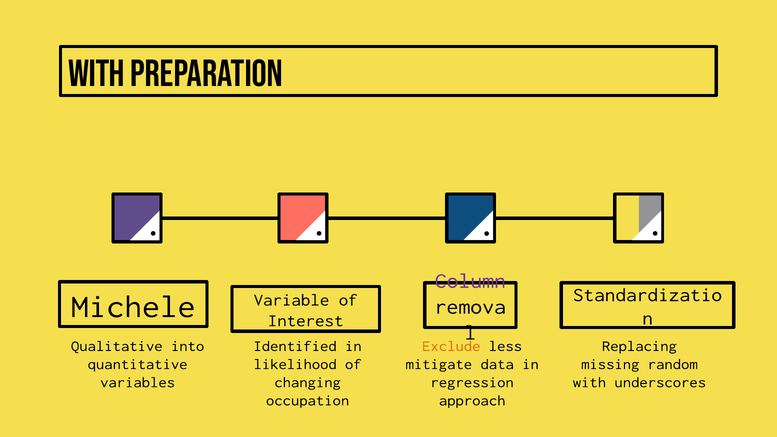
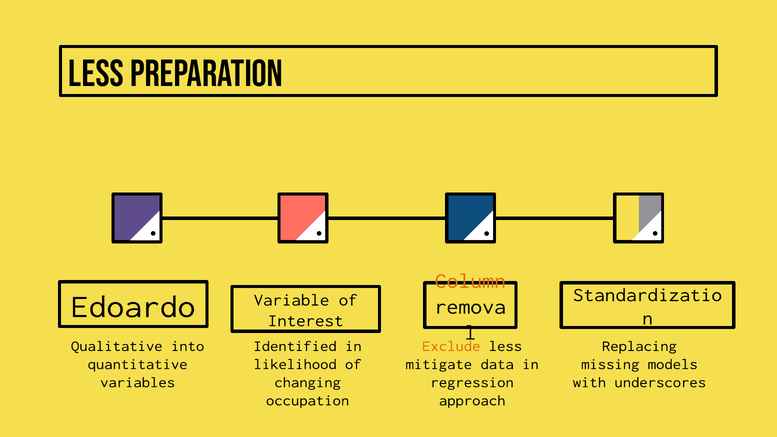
With: With -> Less (96, 74)
Column colour: purple -> orange (470, 281)
Michele: Michele -> Edoardo (133, 306)
random: random -> models (673, 364)
